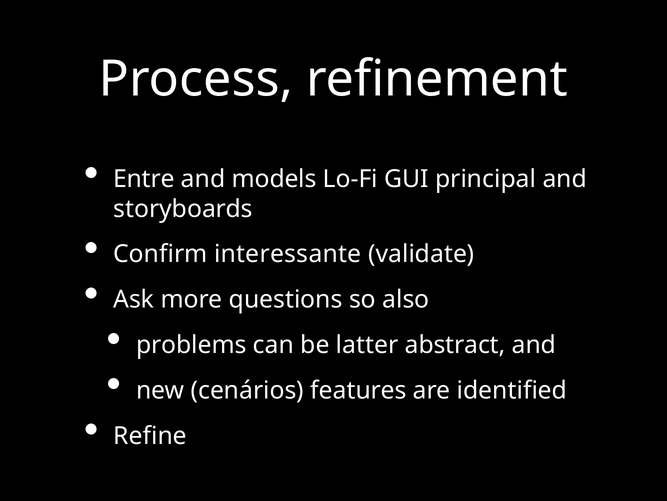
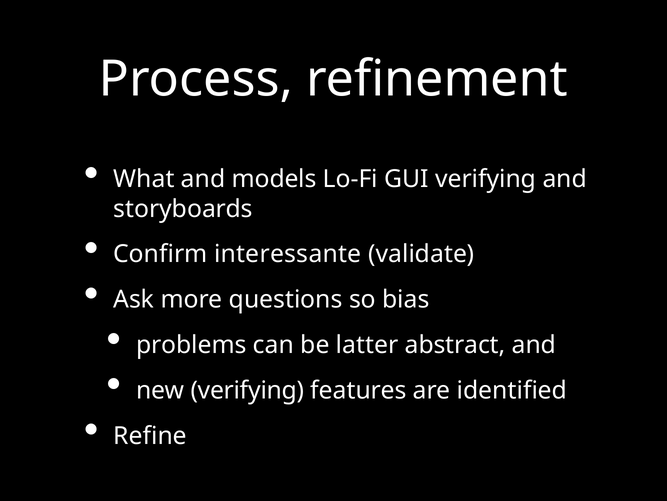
Entre: Entre -> What (144, 179)
GUI principal: principal -> verifying (486, 179)
also: also -> bias (406, 299)
new cenários: cenários -> verifying (247, 390)
